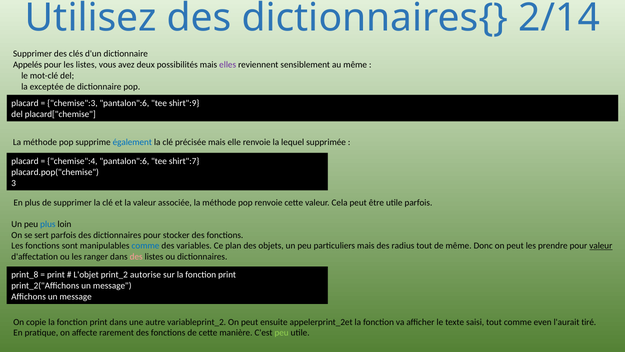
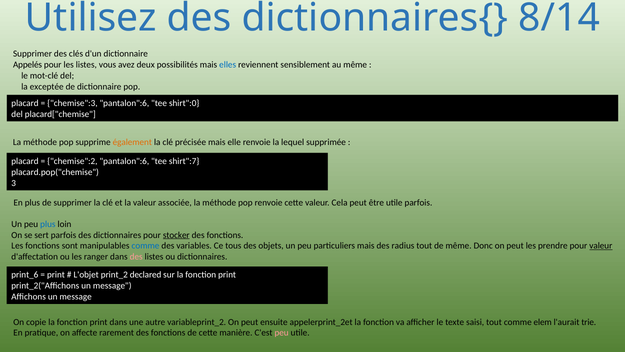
2/14: 2/14 -> 8/14 (559, 18)
elles colour: purple -> blue (228, 65)
shirt":9: shirt":9 -> shirt":0 (184, 103)
également colour: blue -> orange (132, 142)
chemise":4: chemise":4 -> chemise":2 (72, 161)
stocker underline: none -> present (176, 235)
plan: plan -> tous (233, 246)
print_8: print_8 -> print_6 (25, 275)
autorise: autorise -> declared (146, 275)
even: even -> elem (543, 322)
tiré: tiré -> trie (589, 322)
peu colour: light green -> pink (282, 333)
